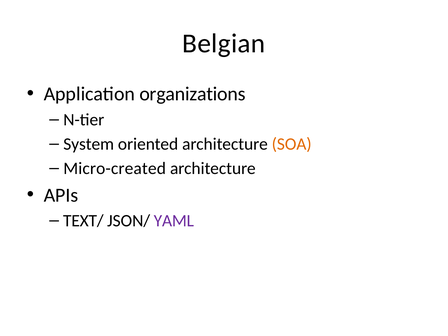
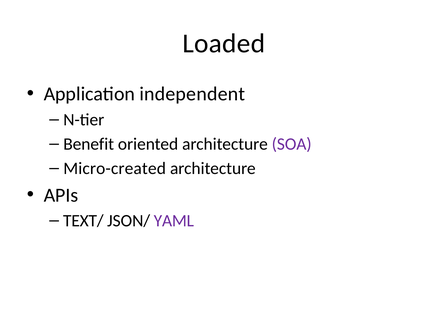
Belgian: Belgian -> Loaded (224, 43)
organizations: organizations -> independent (192, 94)
System: System -> Benefit (89, 144)
SOA colour: orange -> purple (292, 144)
